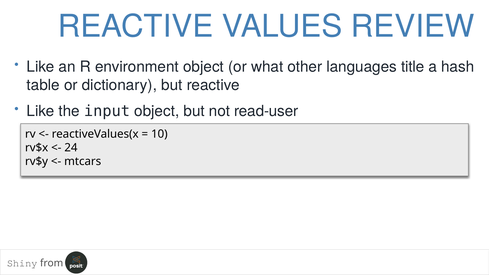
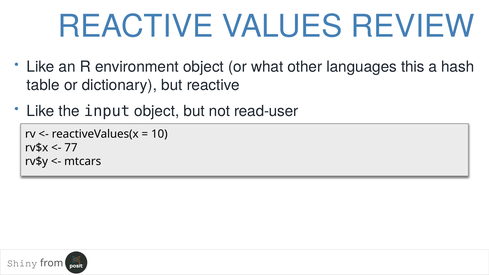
title: title -> this (413, 67)
24: 24 -> 77 (71, 148)
